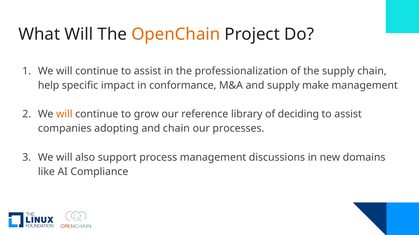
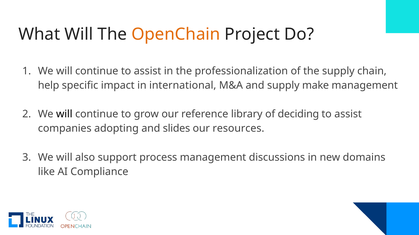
conformance: conformance -> international (183, 86)
will colour: orange -> black (64, 114)
and chain: chain -> slides (177, 129)
processes: processes -> resources (238, 129)
